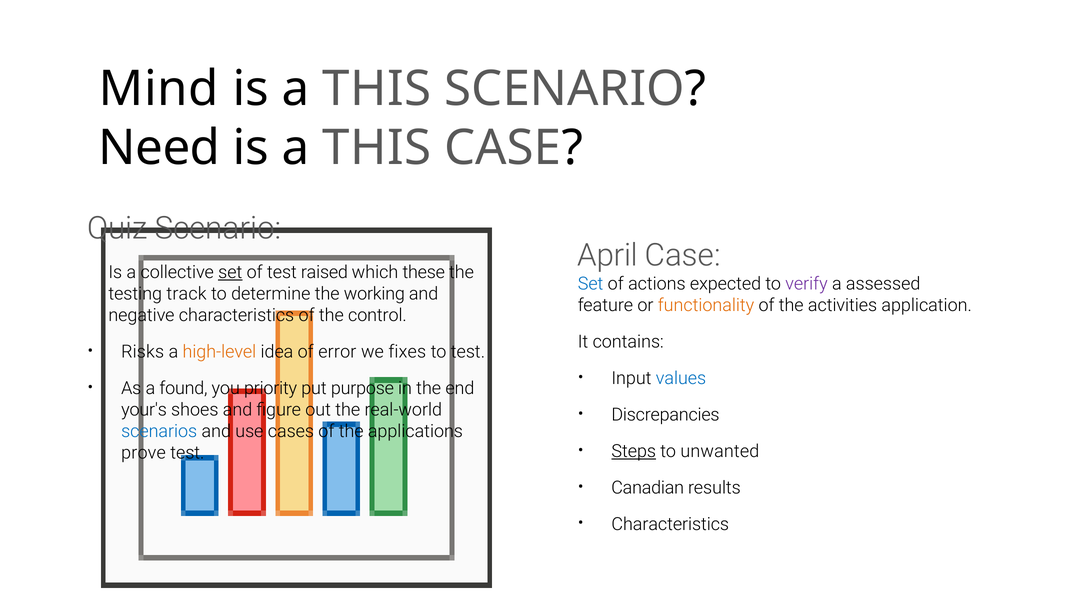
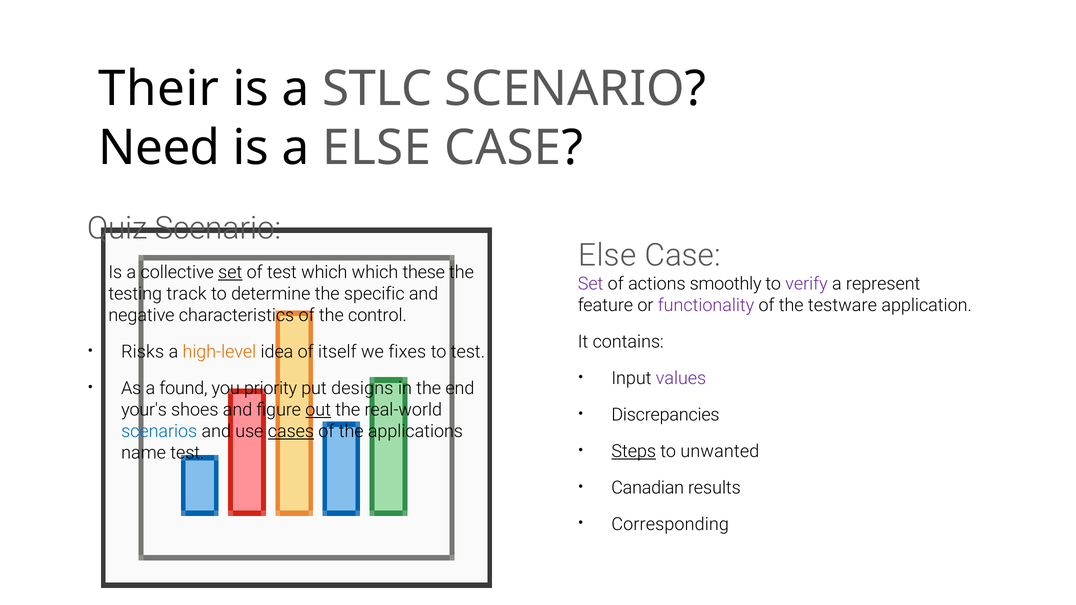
Mind: Mind -> Their (159, 89)
THIS: THIS -> STLC (377, 89)
THIS: THIS -> ELSE (377, 148)
April: April -> Else (607, 255)
test raised: raised -> which (324, 272)
Set colour: blue -> purple (591, 284)
expected: expected -> smoothly (726, 284)
assessed: assessed -> represent (883, 284)
working: working -> specific (374, 294)
functionality colour: orange -> purple (706, 306)
activities: activities -> testware (842, 306)
error: error -> itself (337, 352)
values colour: blue -> purple (681, 378)
purpose: purpose -> designs (362, 388)
out underline: none -> present (318, 410)
cases underline: none -> present (291, 431)
prove: prove -> name (144, 453)
Characteristics: Characteristics -> Corresponding (670, 524)
